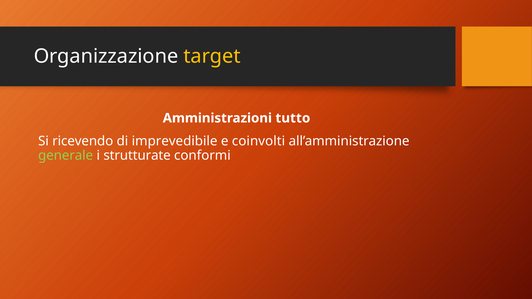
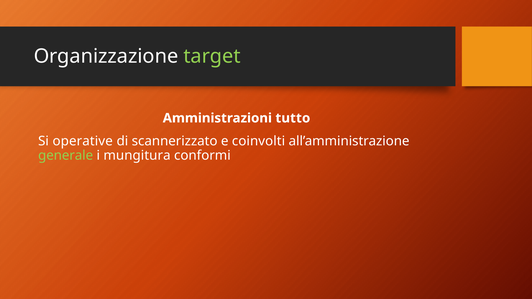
target colour: yellow -> light green (212, 56)
ricevendo: ricevendo -> operative (83, 141)
imprevedibile: imprevedibile -> scannerizzato (175, 141)
strutturate: strutturate -> mungitura (137, 156)
